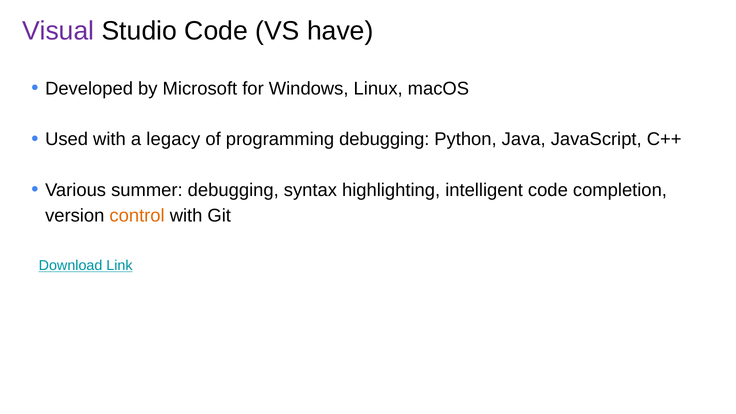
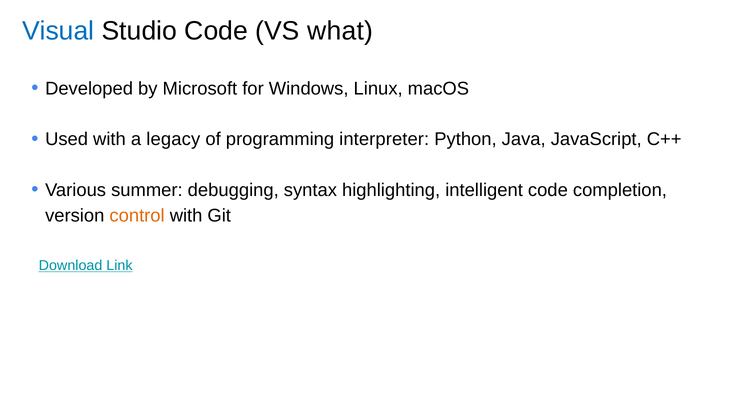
Visual colour: purple -> blue (58, 31)
have: have -> what (340, 31)
programming debugging: debugging -> interpreter (384, 139)
